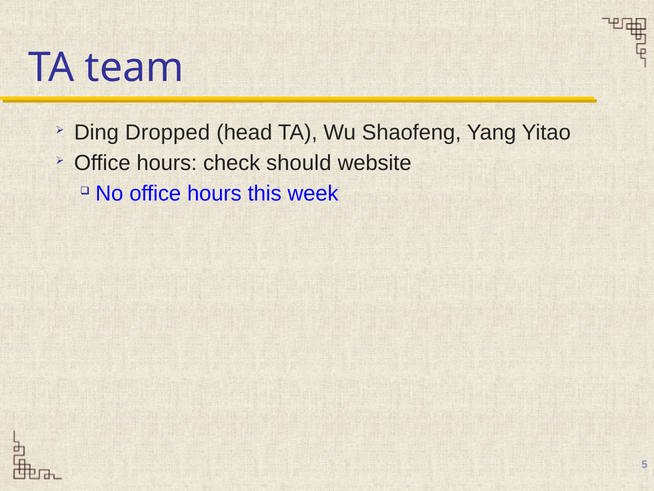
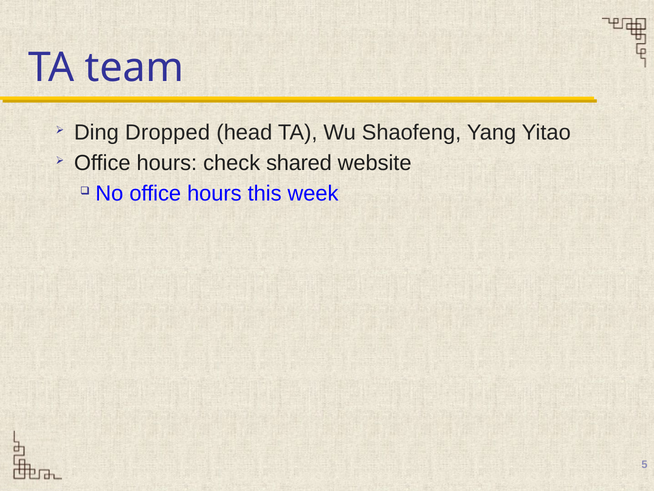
should: should -> shared (299, 163)
